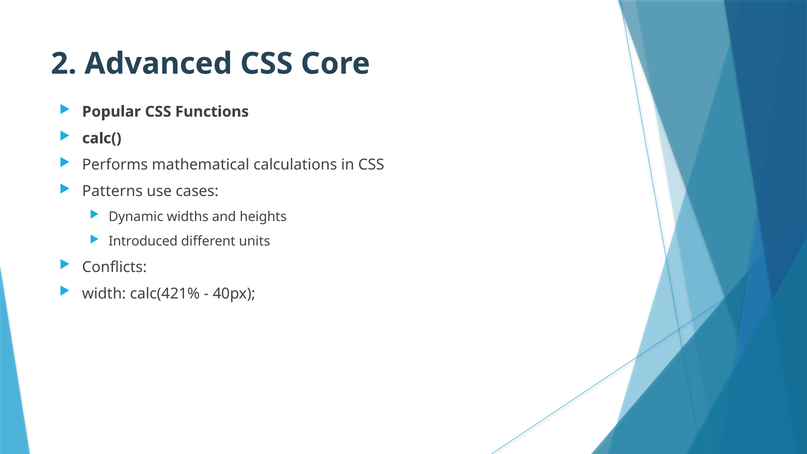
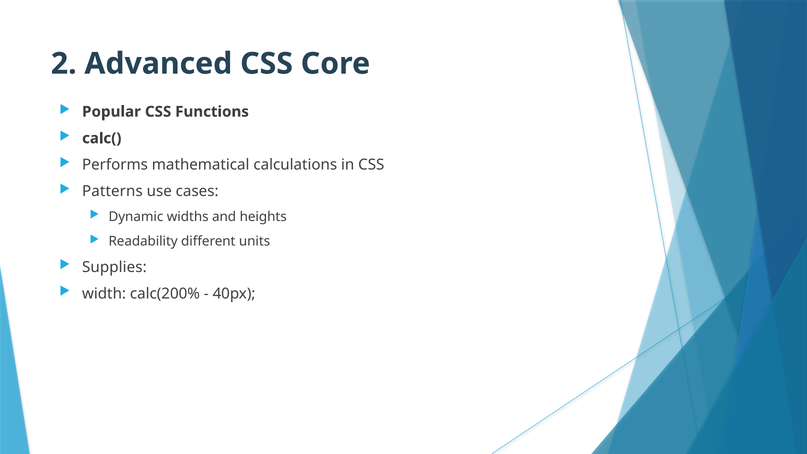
Introduced: Introduced -> Readability (143, 241)
Conflicts: Conflicts -> Supplies (114, 267)
calc(421%: calc(421% -> calc(200% (165, 294)
